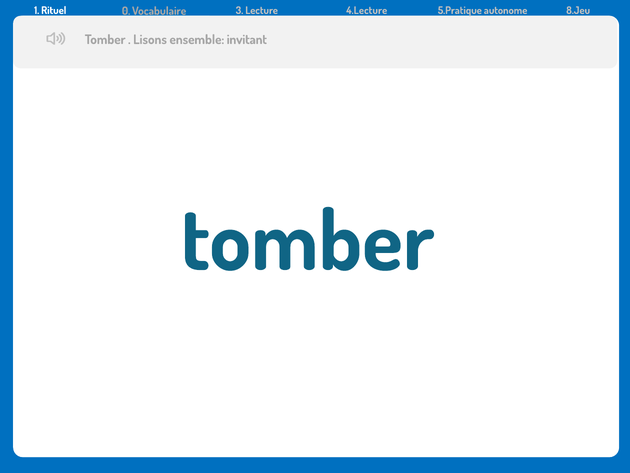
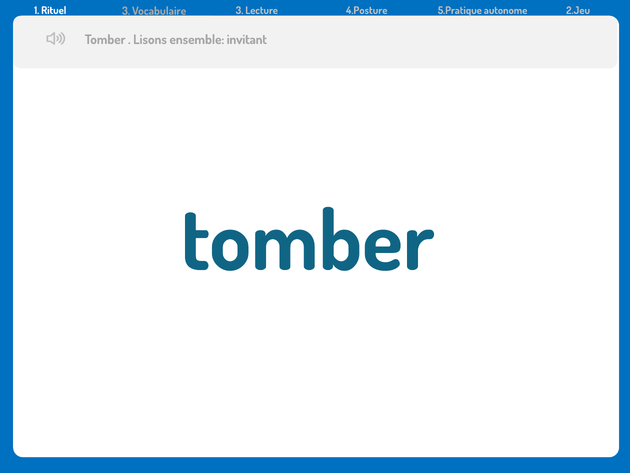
Rituel 0: 0 -> 3 (126, 11)
4.Lecture: 4.Lecture -> 4.Posture (367, 11)
8.Jeu: 8.Jeu -> 2.Jeu (578, 11)
